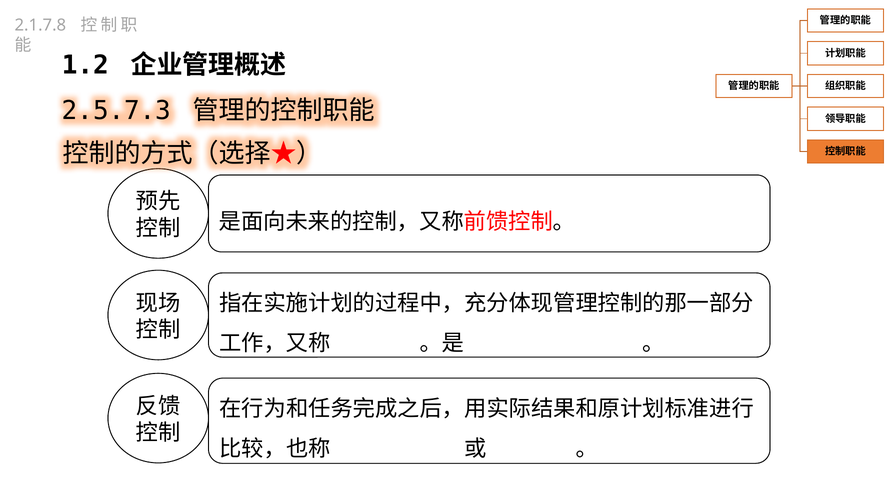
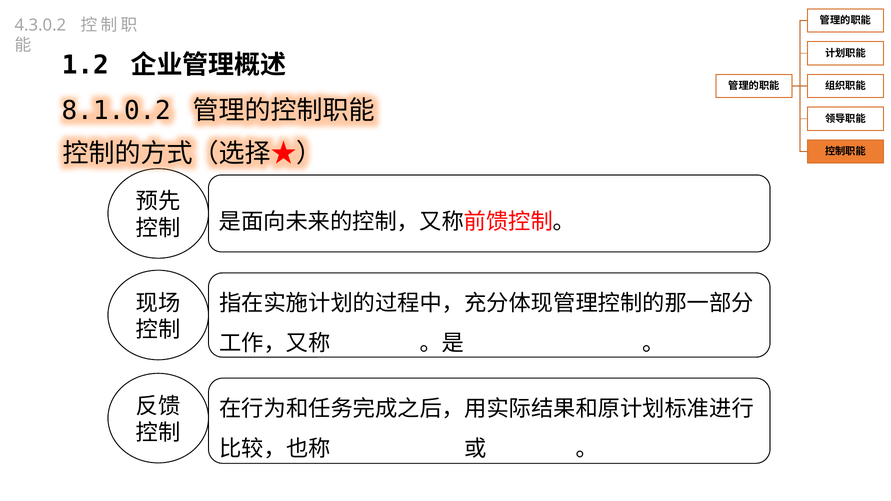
2.1.7.8: 2.1.7.8 -> 4.3.0.2 (40, 25)
2.5.7.3: 2.5.7.3 -> 8.1.0.2 (116, 111)
